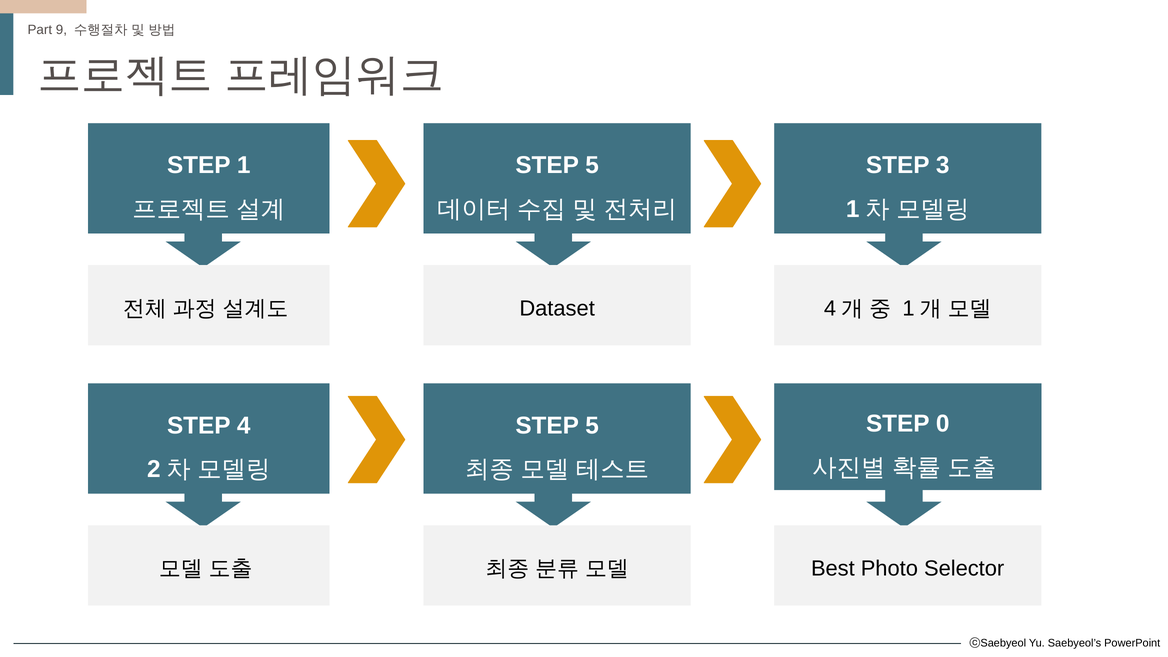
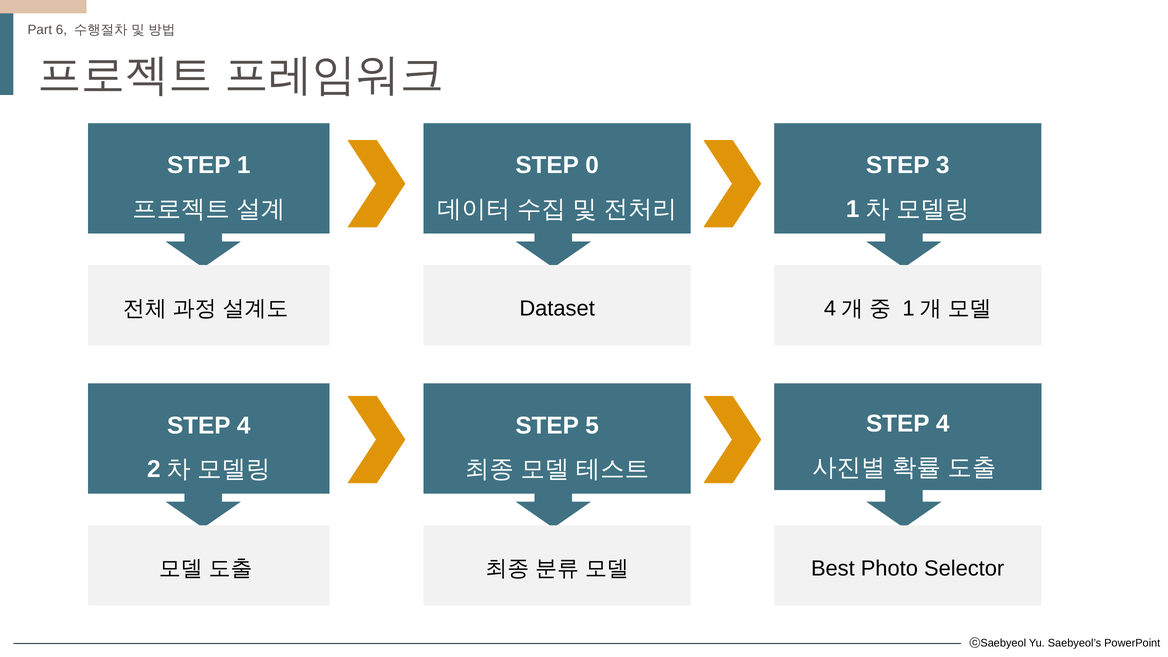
9: 9 -> 6 (61, 30)
5: 5 -> 0 (592, 165)
0: 0 -> 4 (943, 424)
